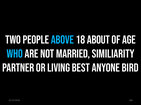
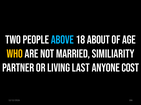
WHO colour: light blue -> yellow (15, 54)
BEST: BEST -> LAST (81, 68)
BIRD: BIRD -> COST (130, 68)
